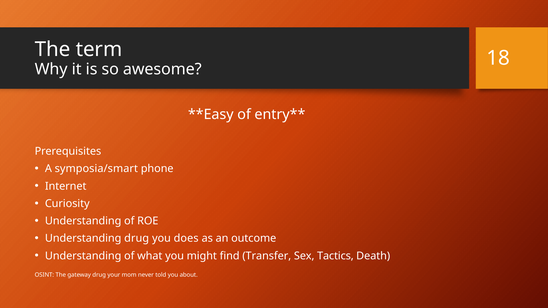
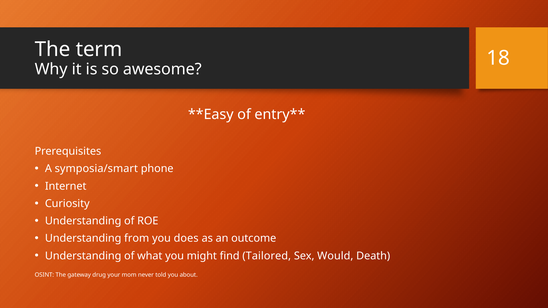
Understanding drug: drug -> from (137, 239)
Transfer: Transfer -> Tailored (267, 256)
Tactics: Tactics -> Would (335, 256)
